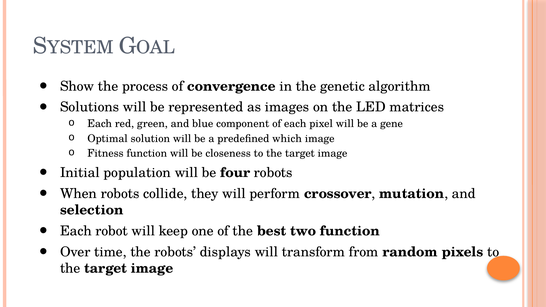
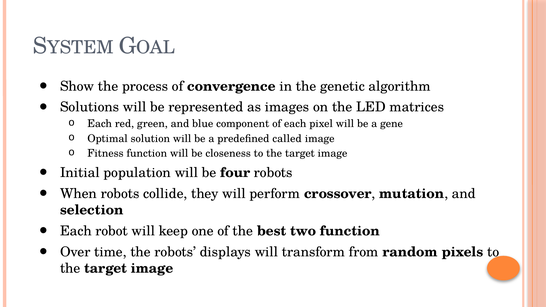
which: which -> called (287, 139)
